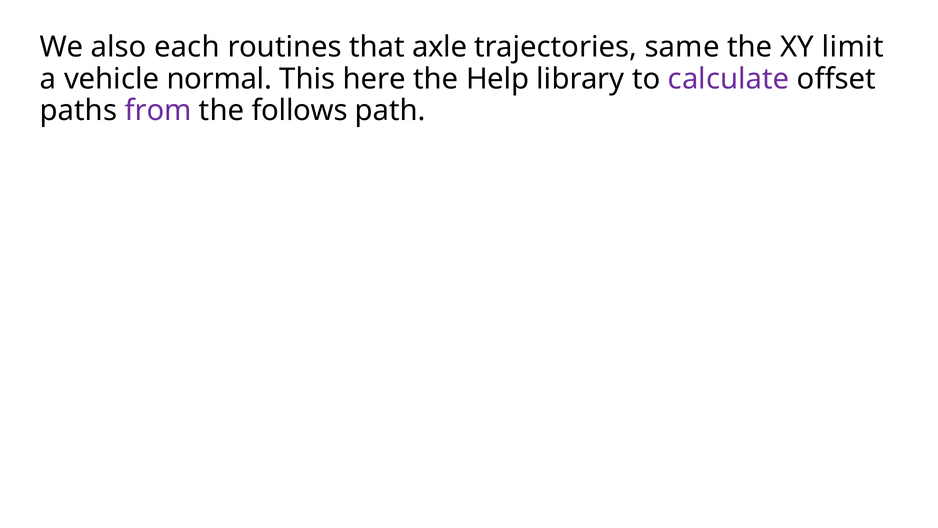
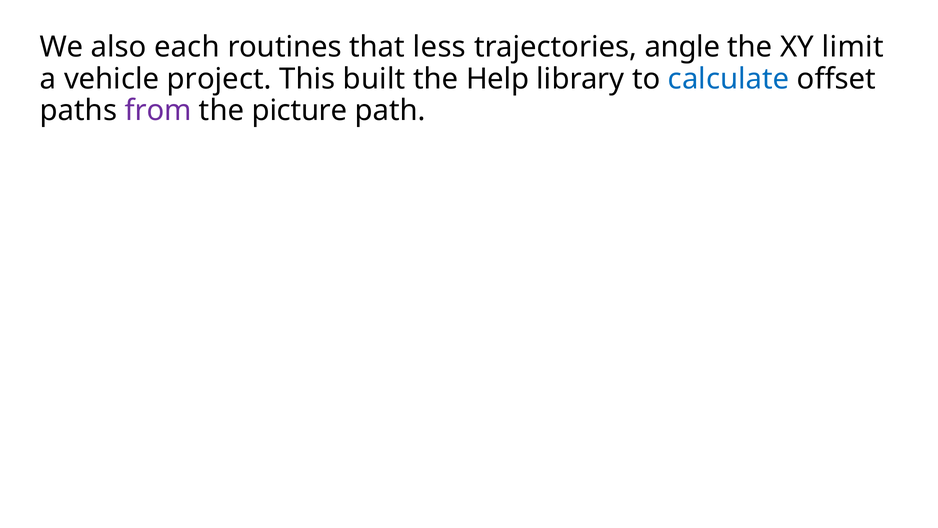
axle: axle -> less (439, 47)
same: same -> angle (682, 47)
normal: normal -> project (219, 79)
here: here -> built (374, 79)
calculate colour: purple -> blue (729, 79)
follows: follows -> picture (300, 111)
